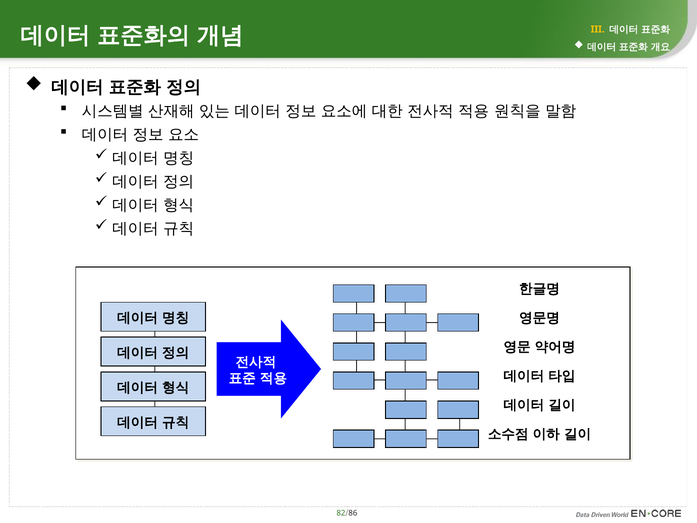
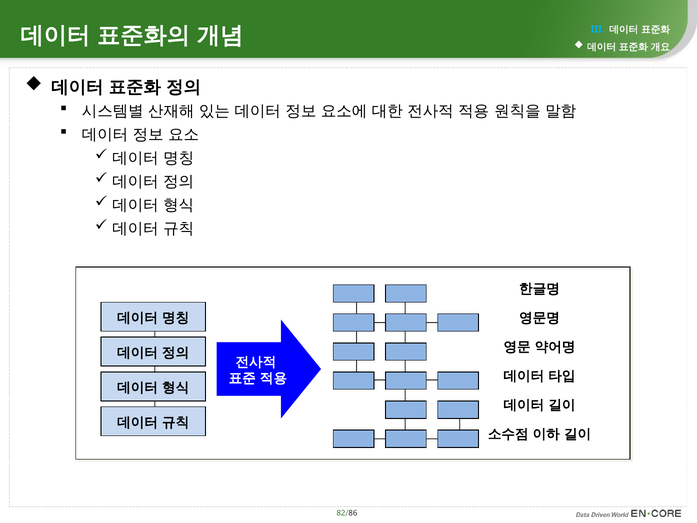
III colour: yellow -> light blue (598, 29)
